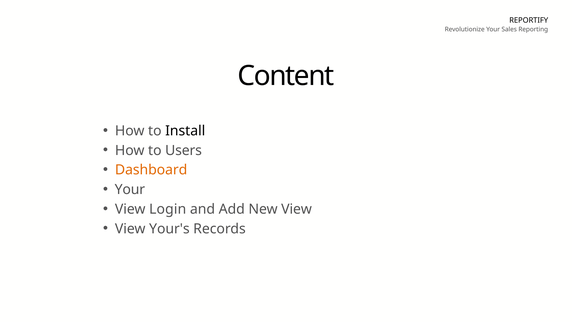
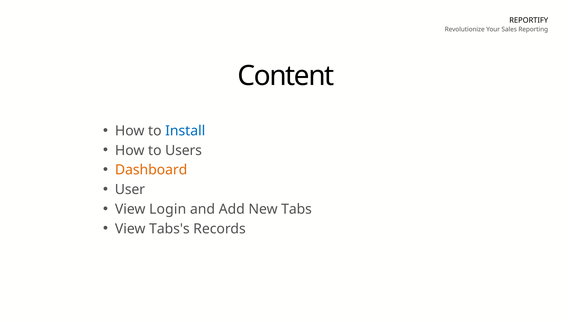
Install colour: black -> blue (185, 131)
Your: Your -> User (130, 189)
New View: View -> Tabs (297, 209)
Your's: Your's -> Tabs's (169, 229)
